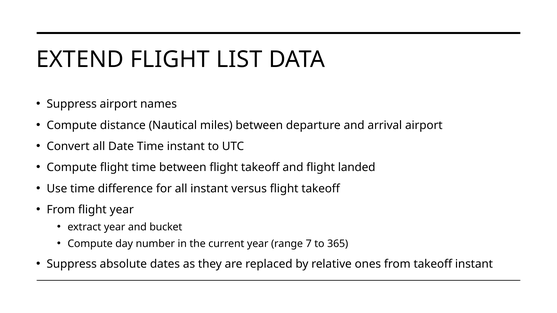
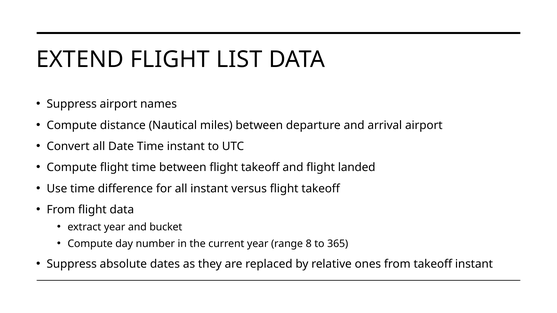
flight year: year -> data (122, 210)
7: 7 -> 8 (309, 244)
